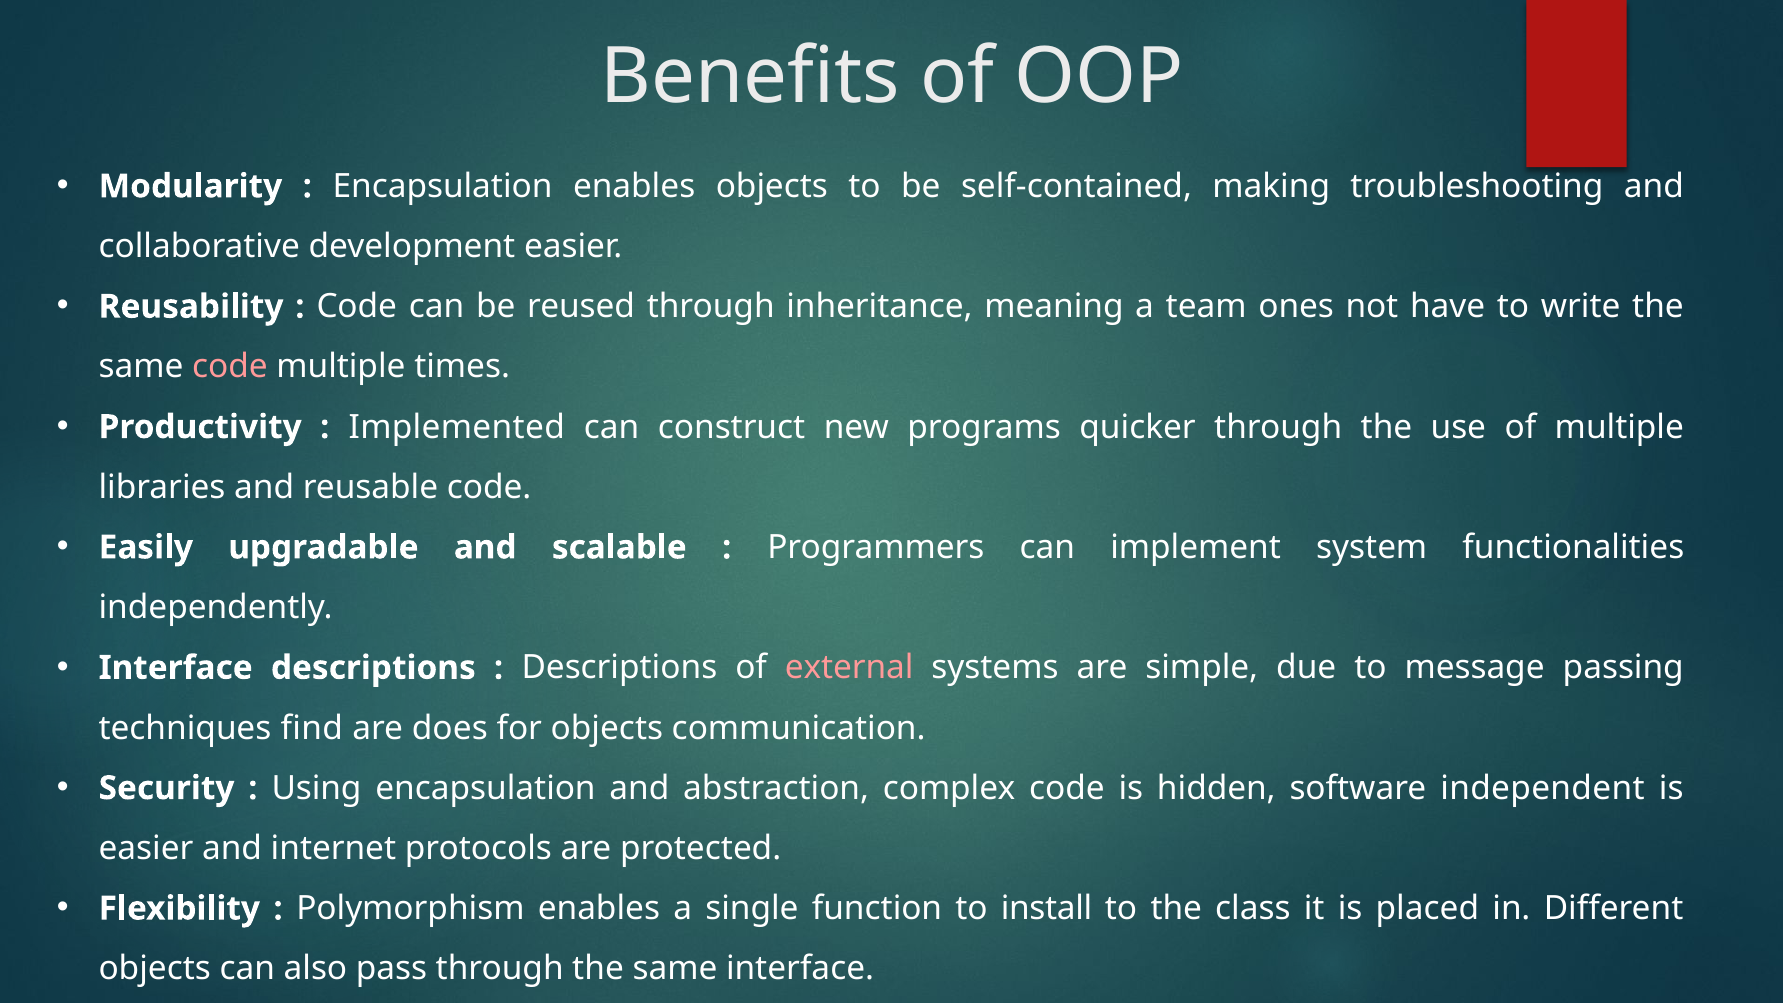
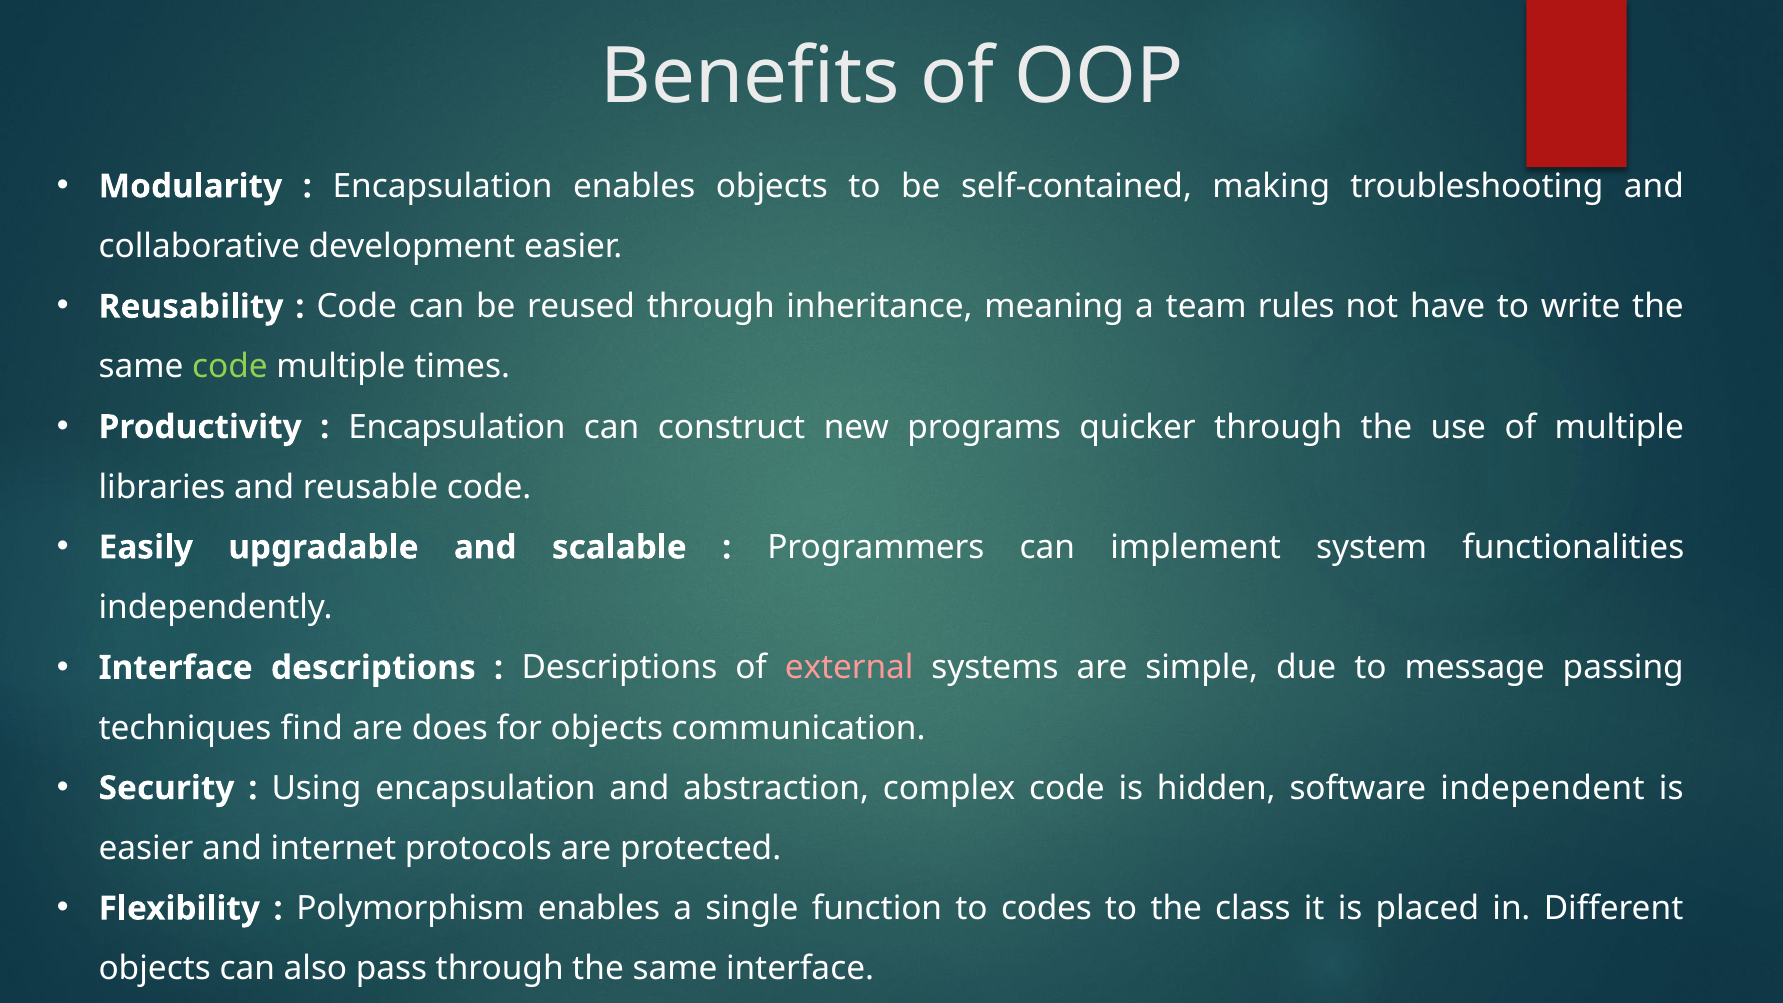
ones: ones -> rules (1296, 307)
code colour: pink -> light green (230, 367)
Implemented: Implemented -> Encapsulation (457, 427)
install: install -> codes (1046, 908)
